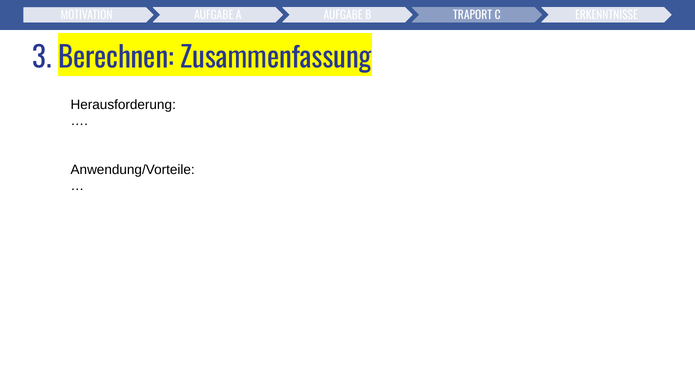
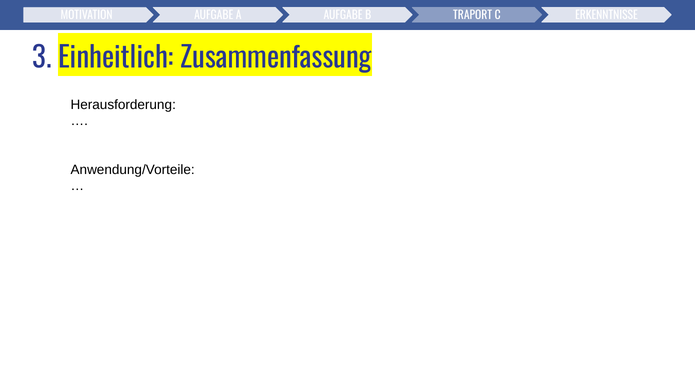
Berechnen: Berechnen -> Einheitlich (116, 58)
